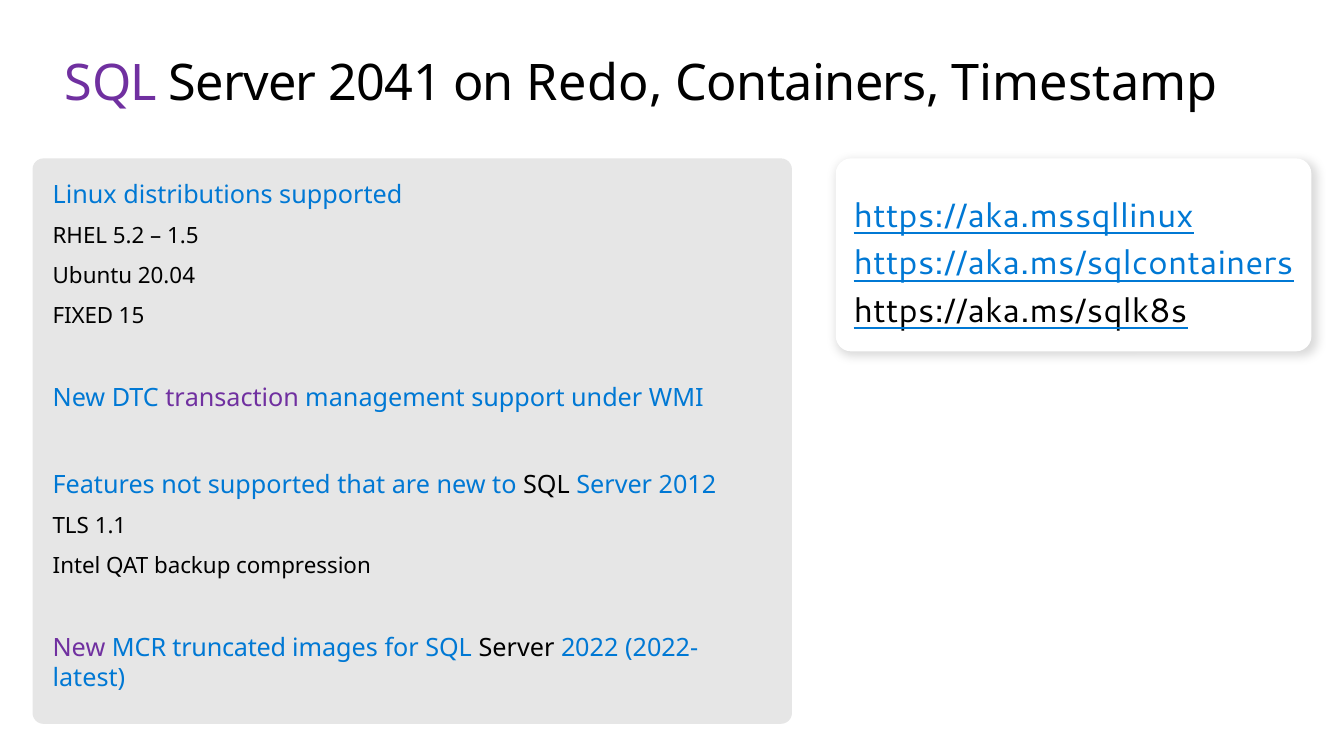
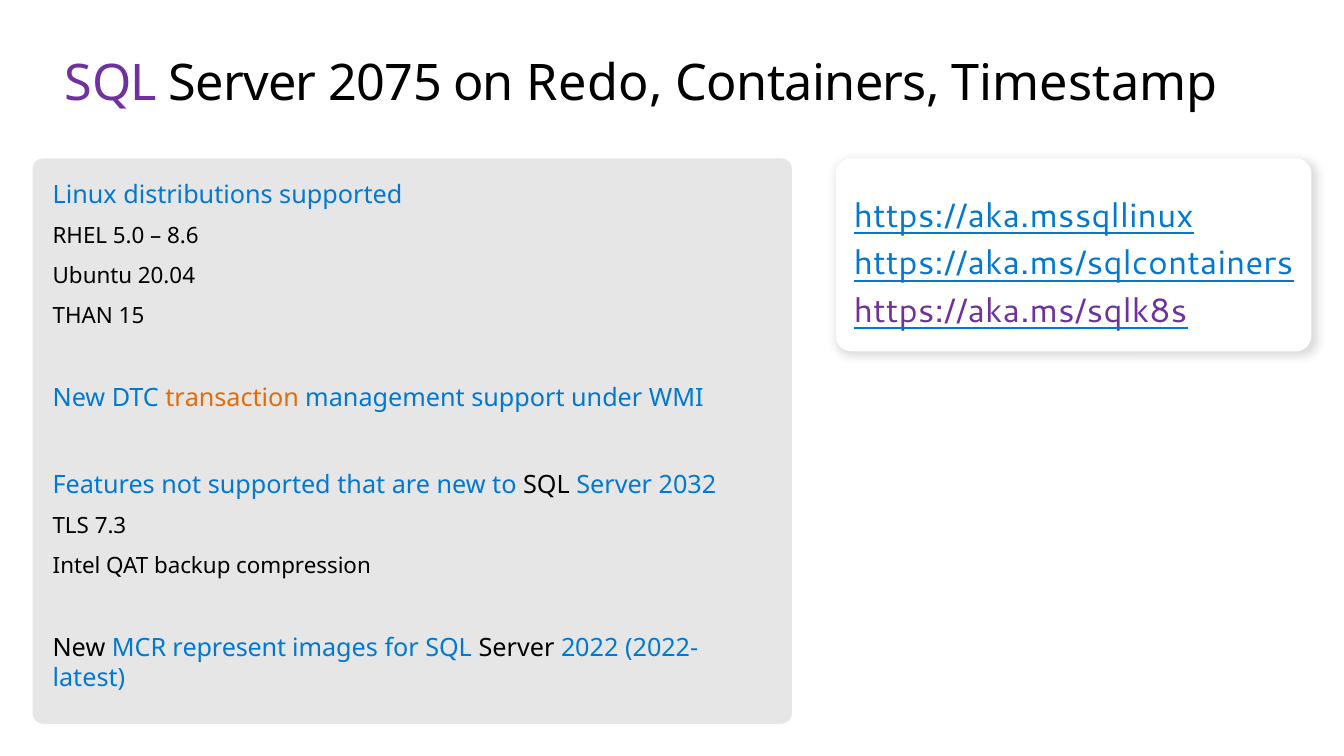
2041: 2041 -> 2075 (385, 84)
5.2: 5.2 -> 5.0 (129, 236)
1.5: 1.5 -> 8.6 (183, 236)
https://aka.ms/sqlk8s colour: black -> purple (1020, 311)
FIXED: FIXED -> THAN (83, 316)
transaction colour: purple -> orange (232, 398)
2012: 2012 -> 2032 (687, 485)
1.1: 1.1 -> 7.3 (111, 526)
New colour: purple -> black (79, 648)
truncated: truncated -> represent (229, 648)
